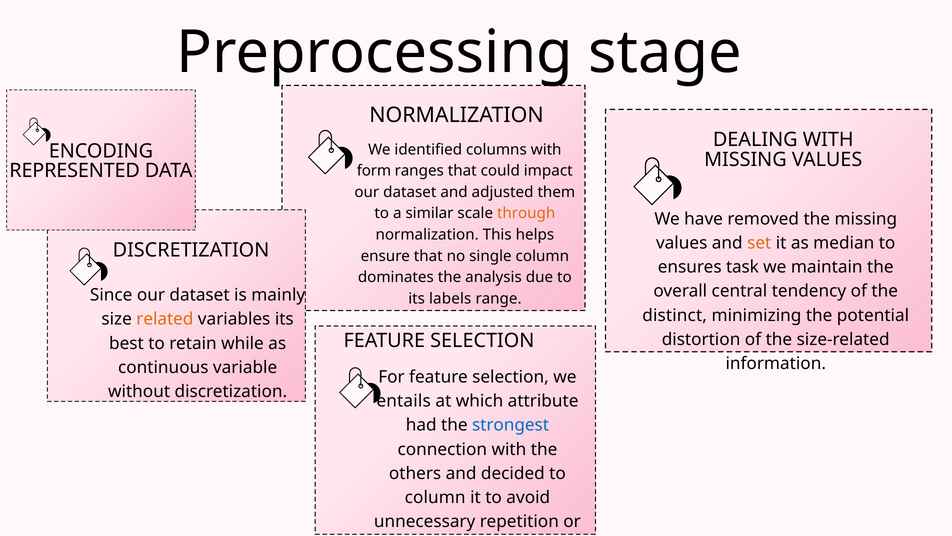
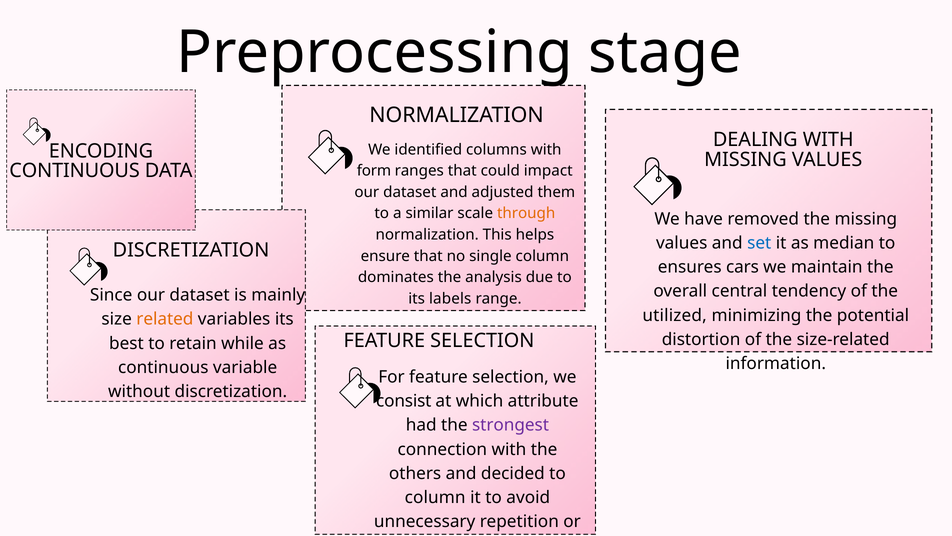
REPRESENTED: REPRESENTED -> CONTINUOUS (75, 171)
set colour: orange -> blue (759, 243)
task: task -> cars (742, 267)
distinct: distinct -> utilized (675, 315)
entails: entails -> consist (404, 401)
strongest colour: blue -> purple (511, 425)
